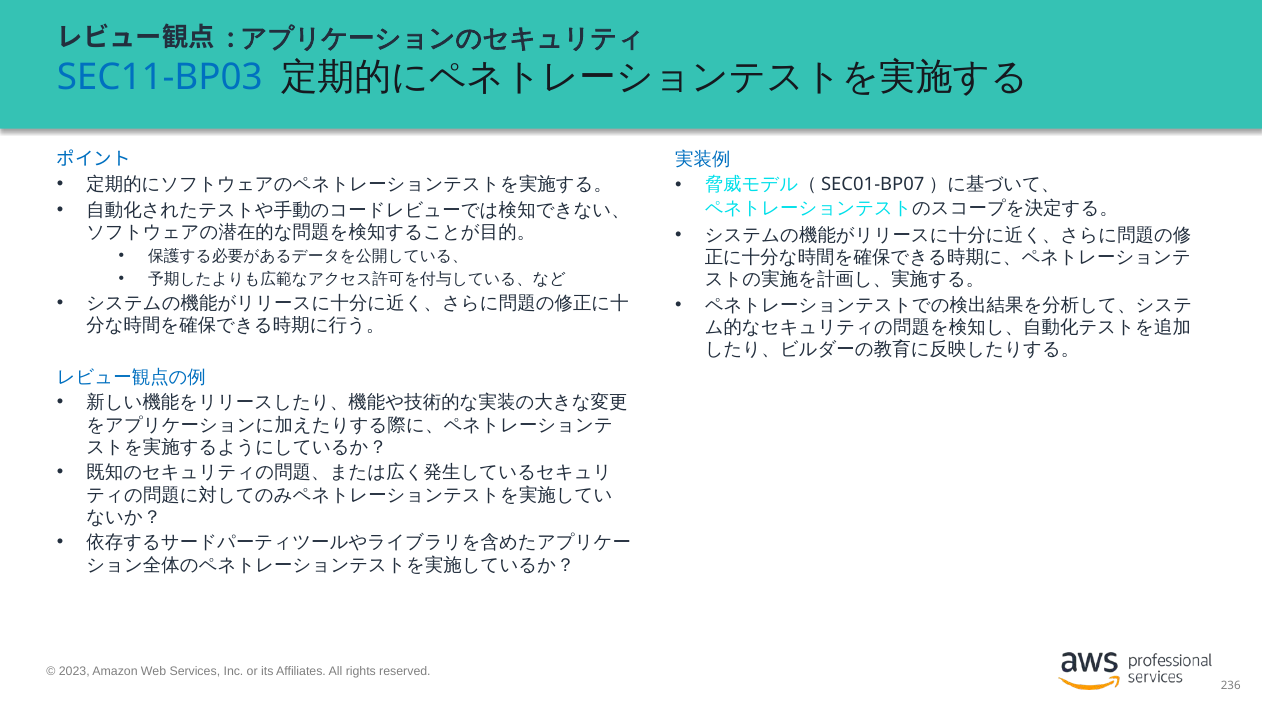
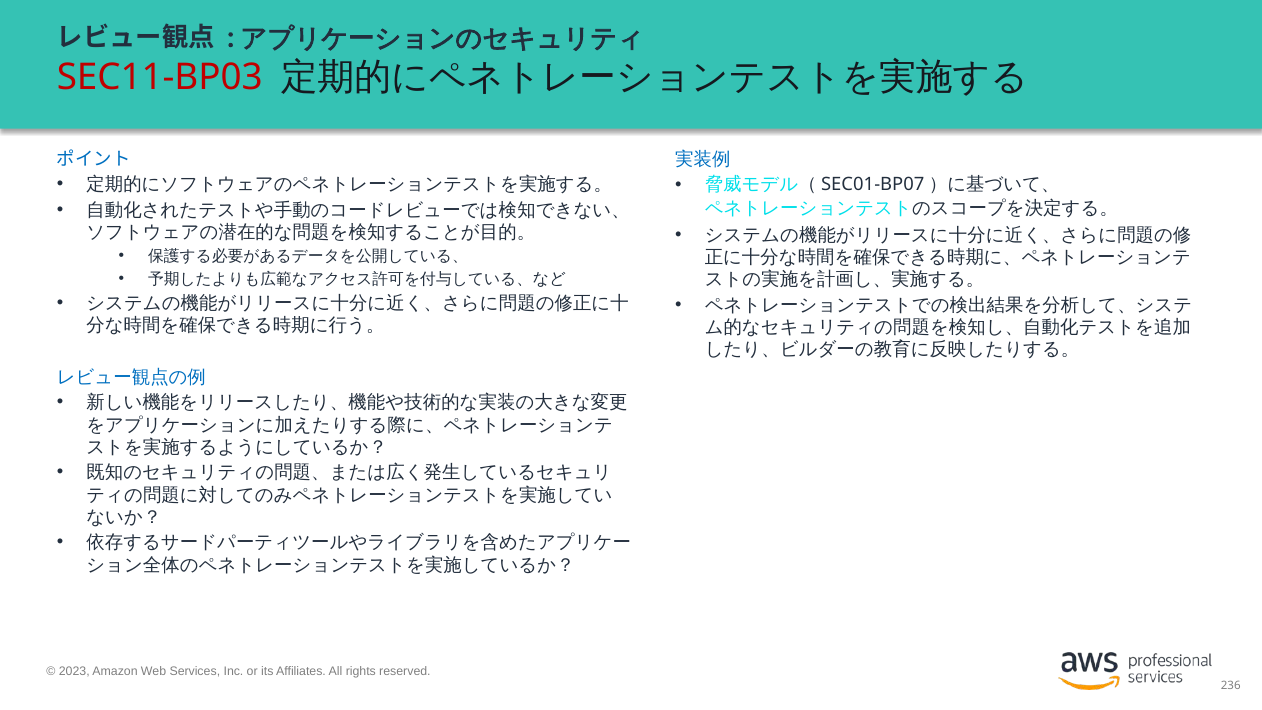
SEC11-BP03 colour: blue -> red (160, 77)
